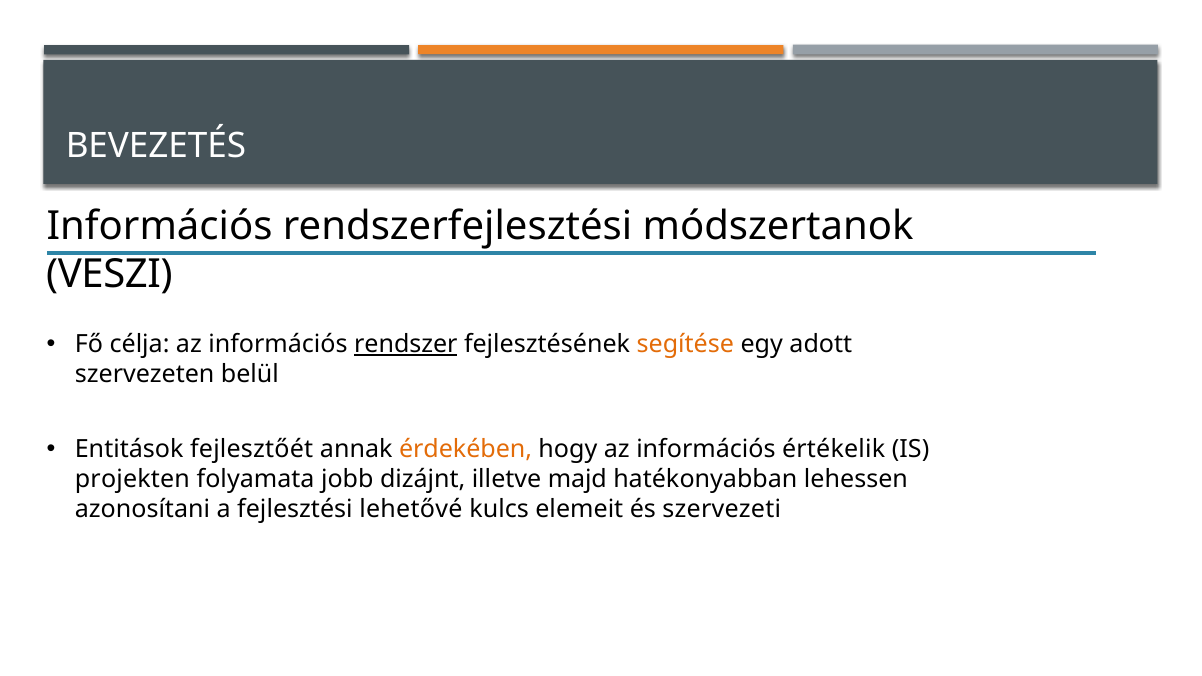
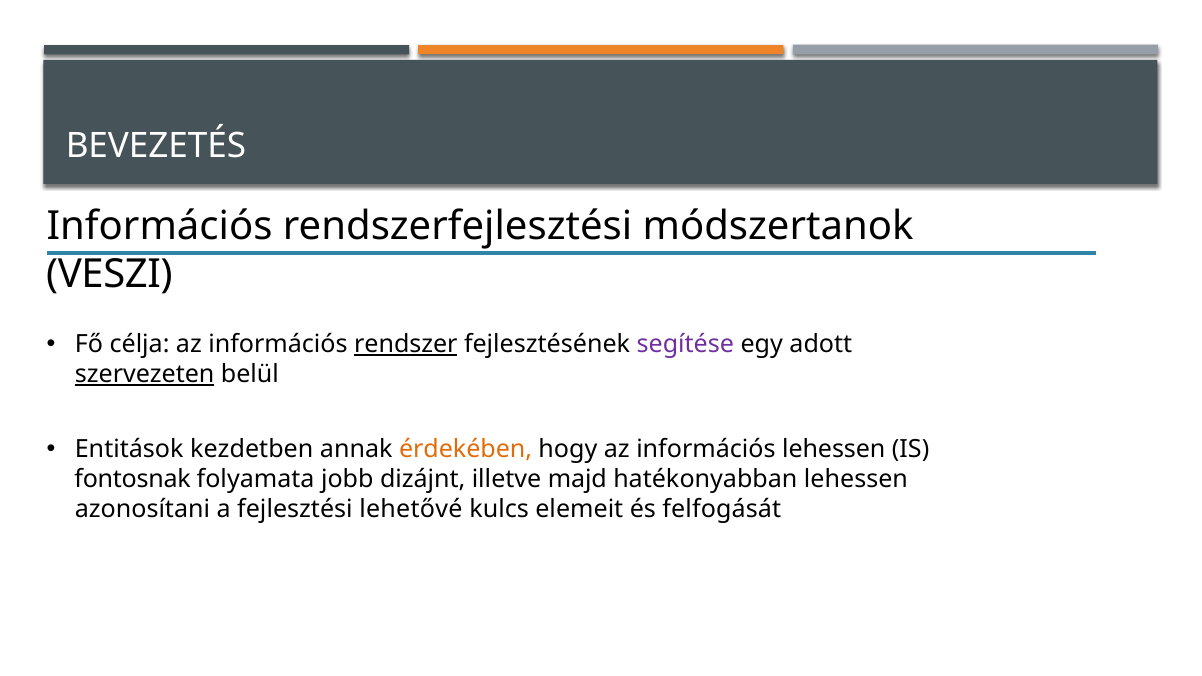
segítése colour: orange -> purple (685, 344)
szervezeten underline: none -> present (145, 374)
fejlesztőét: fejlesztőét -> kezdetben (252, 450)
információs értékelik: értékelik -> lehessen (834, 450)
projekten: projekten -> fontosnak (133, 480)
szervezeti: szervezeti -> felfogását (722, 510)
